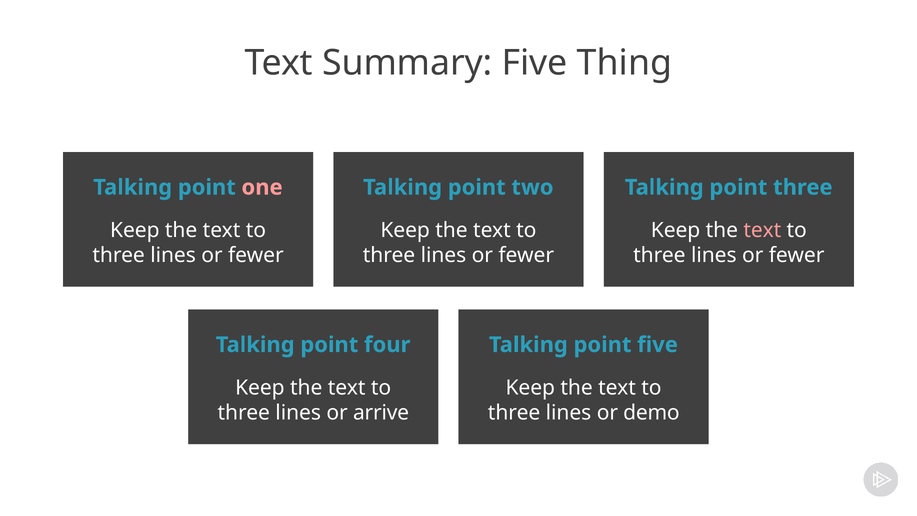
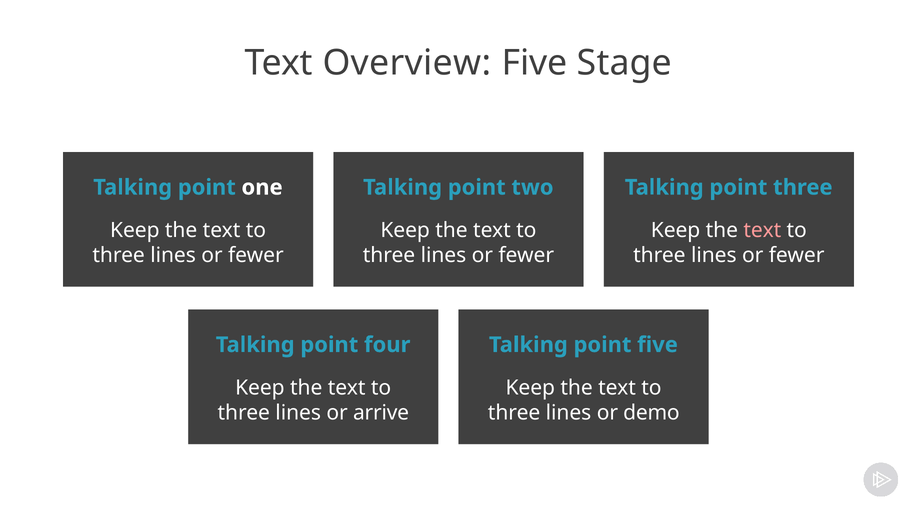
Summary: Summary -> Overview (407, 63)
Thing: Thing -> Stage (624, 63)
one colour: pink -> white (262, 187)
